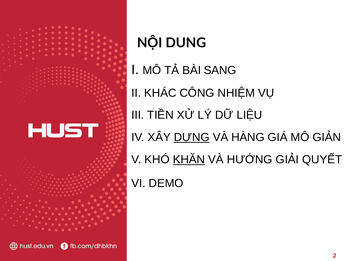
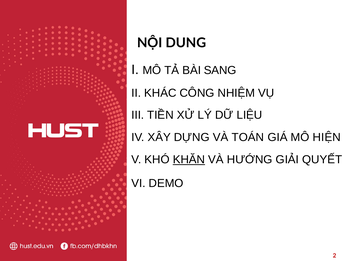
DỰNG underline: present -> none (192, 137)
HÀNG: HÀNG -> TOÁN (248, 137)
GIẢN: GIẢN -> HIỆN (327, 137)
